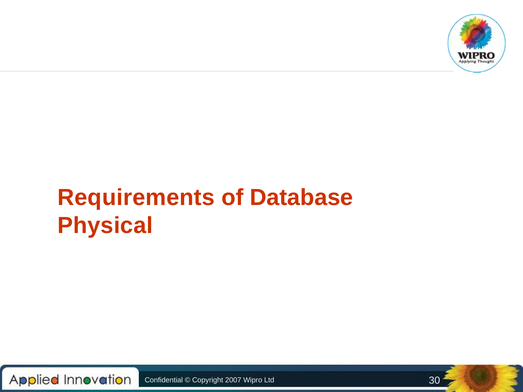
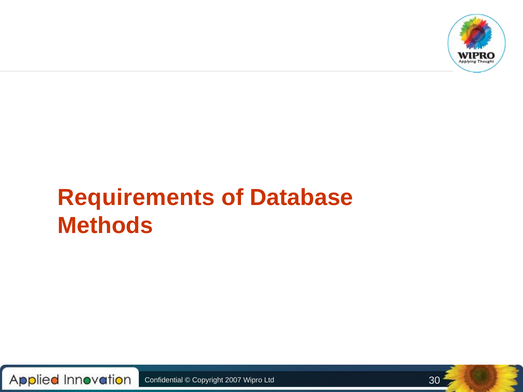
Physical: Physical -> Methods (105, 226)
